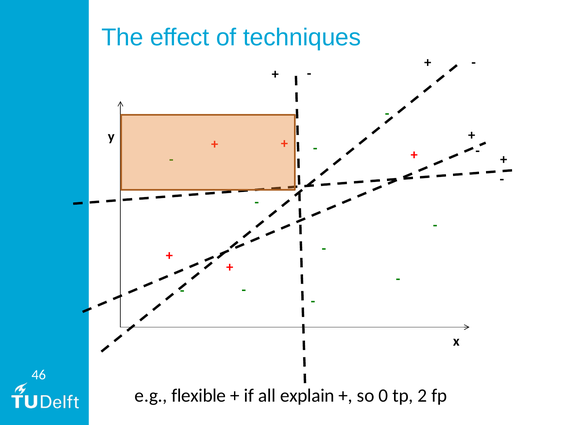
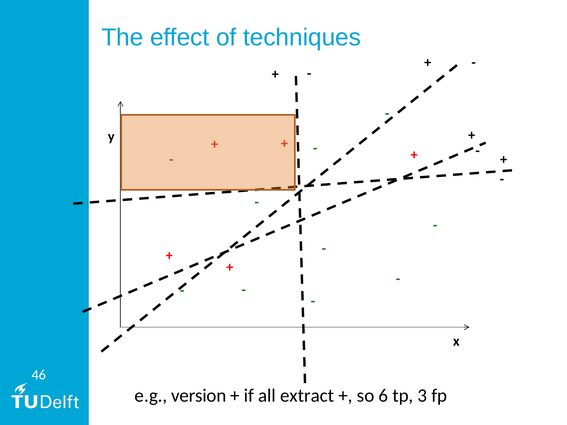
flexible: flexible -> version (199, 396)
explain: explain -> extract (307, 396)
0: 0 -> 6 (383, 396)
2: 2 -> 3 (422, 396)
